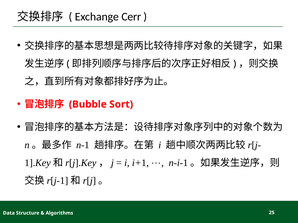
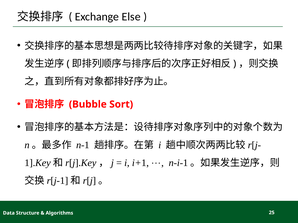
Cerr: Cerr -> Else (131, 17)
